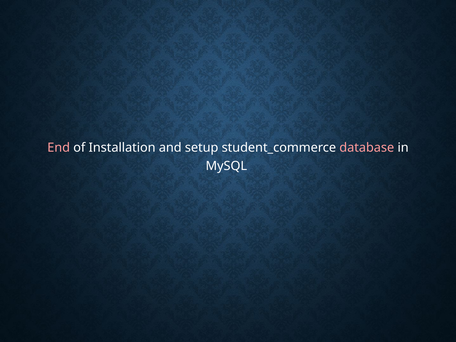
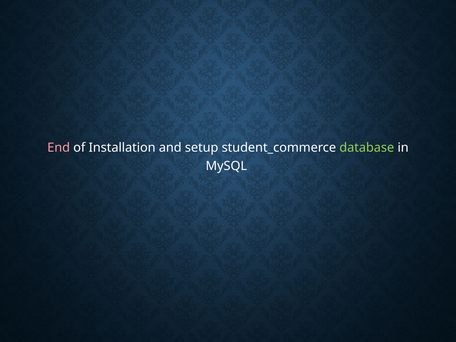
database colour: pink -> light green (367, 148)
